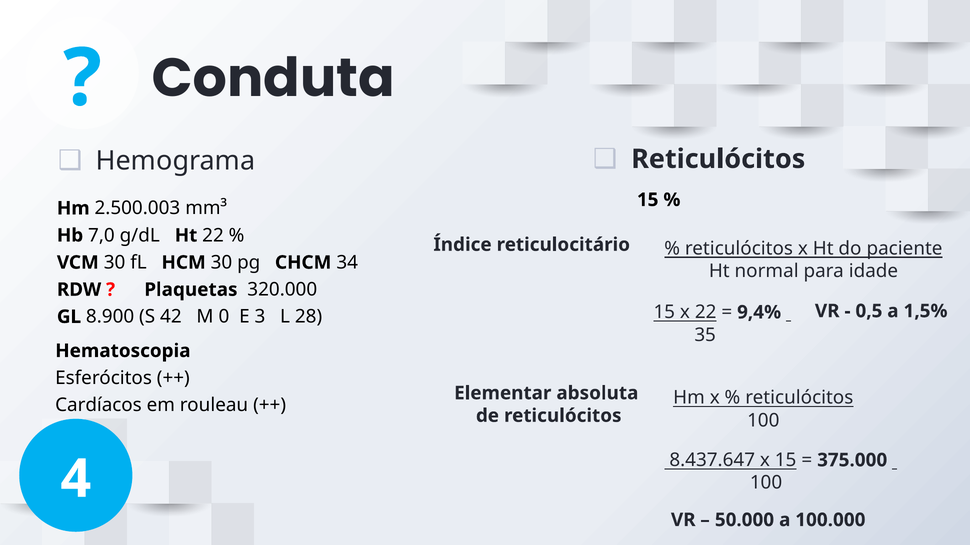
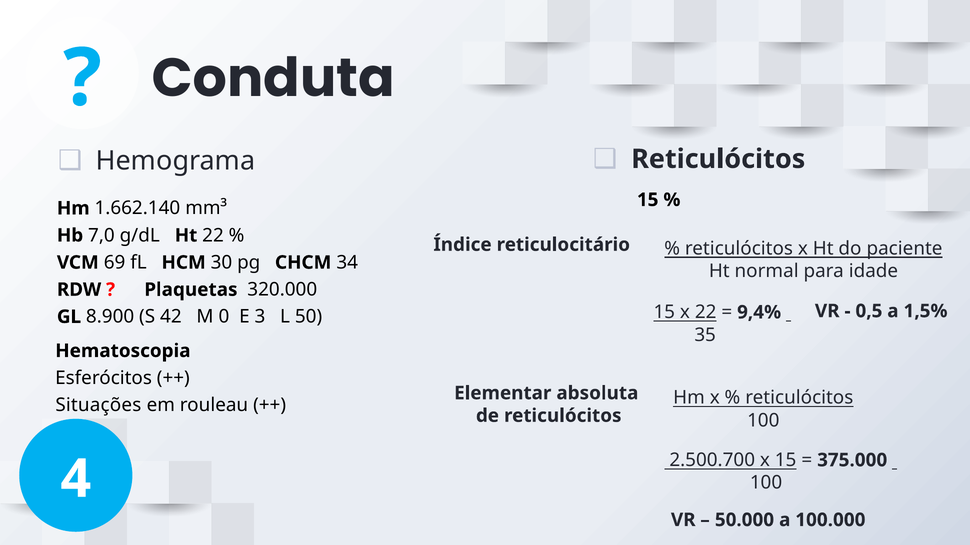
2.500.003: 2.500.003 -> 1.662.140 (137, 209)
VCM 30: 30 -> 69 (115, 263)
28: 28 -> 50 (309, 317)
Cardíacos: Cardíacos -> Situações (98, 406)
8.437.647: 8.437.647 -> 2.500.700 (712, 461)
